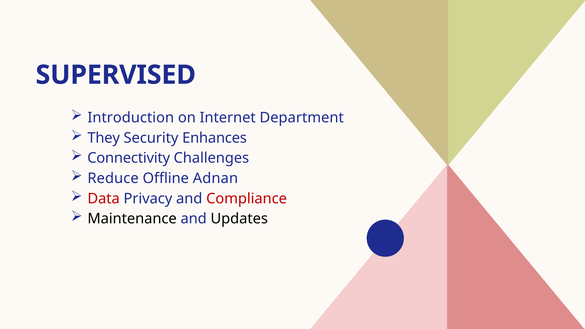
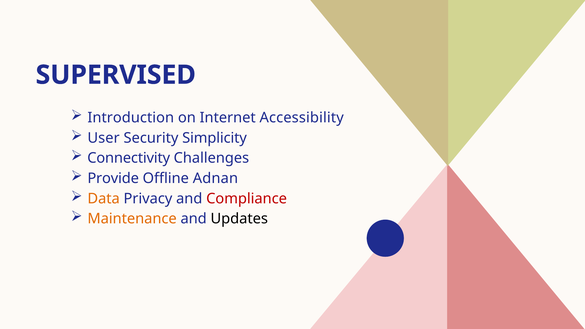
Department: Department -> Accessibility (302, 118)
They: They -> User (104, 138)
Enhances: Enhances -> Simplicity (215, 138)
Reduce: Reduce -> Provide (113, 178)
Data colour: red -> orange (104, 199)
Maintenance colour: black -> orange (132, 219)
